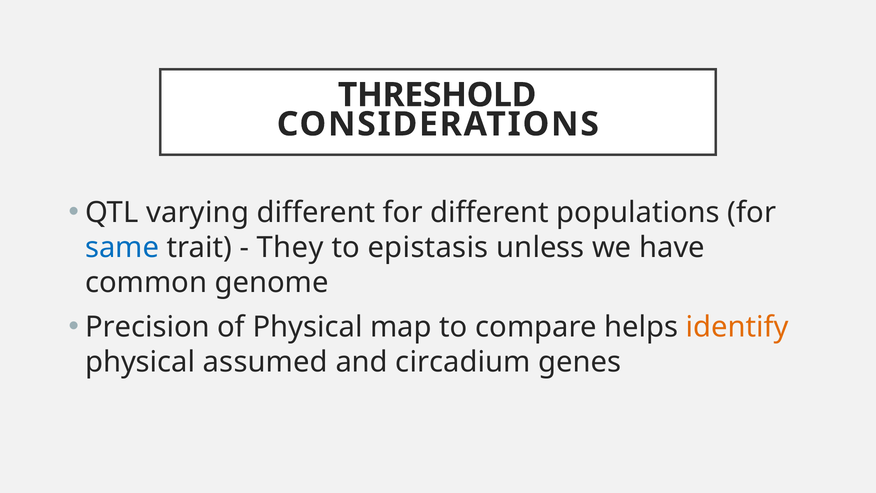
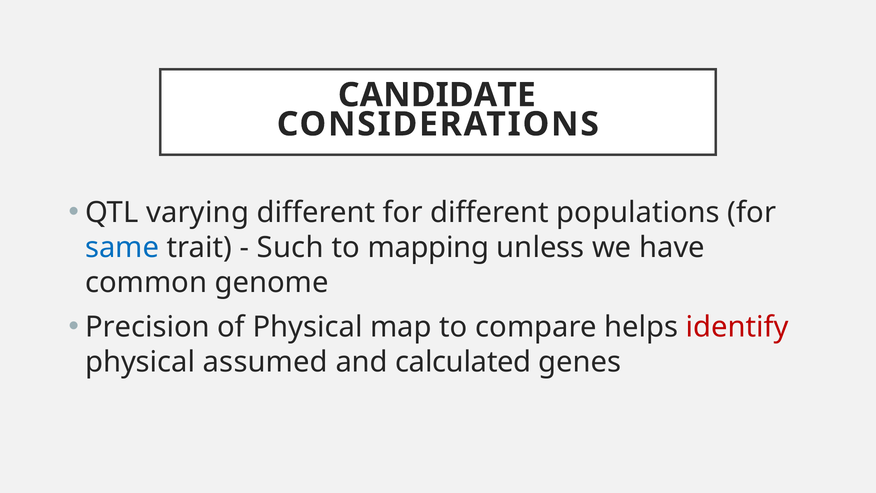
THRESHOLD: THRESHOLD -> CANDIDATE (437, 95)
They: They -> Such (290, 247)
epistasis: epistasis -> mapping (428, 247)
identify colour: orange -> red (737, 327)
circadium: circadium -> calculated (463, 362)
